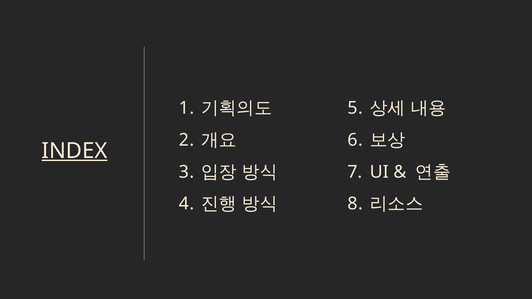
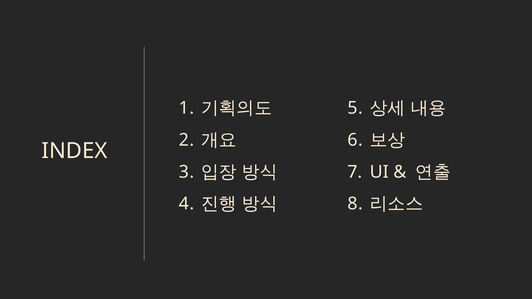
INDEX underline: present -> none (75, 151)
